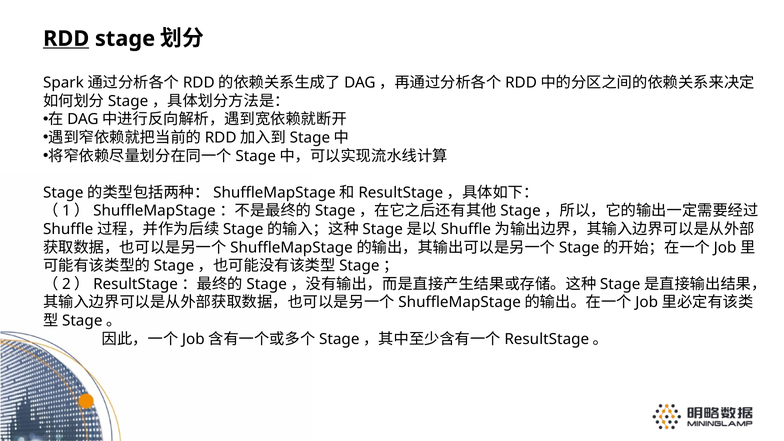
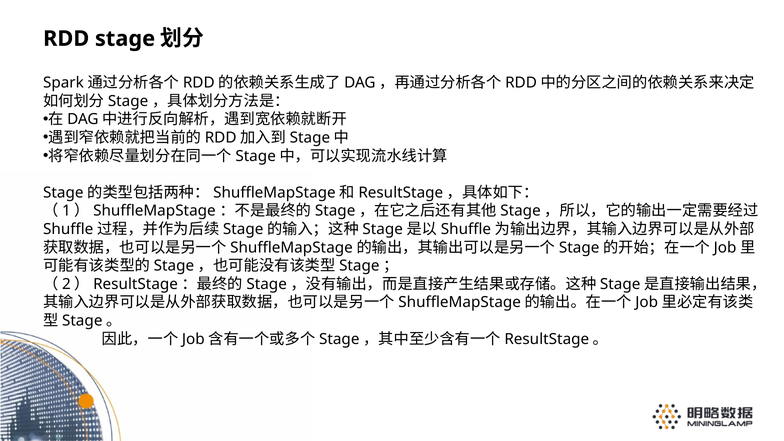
RDD underline: present -> none (66, 39)
